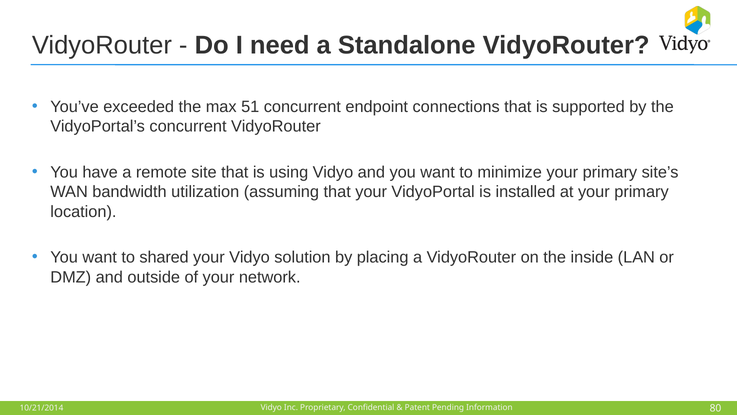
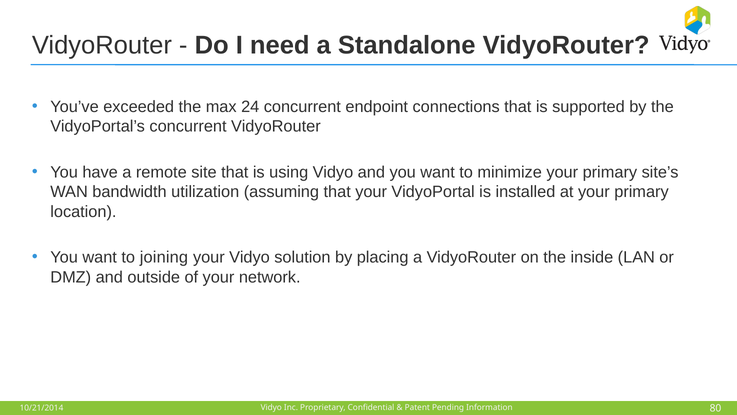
51: 51 -> 24 (250, 107)
shared: shared -> joining (164, 257)
